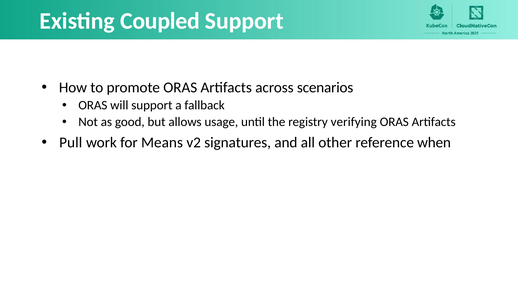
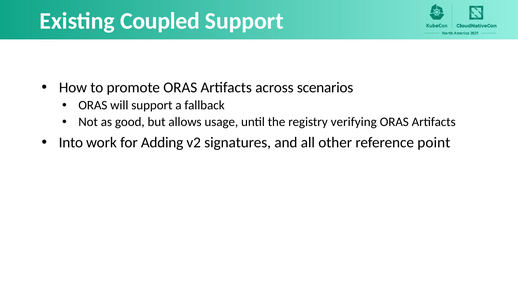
Pull: Pull -> Into (71, 143)
Means: Means -> Adding (162, 143)
when: when -> point (434, 143)
